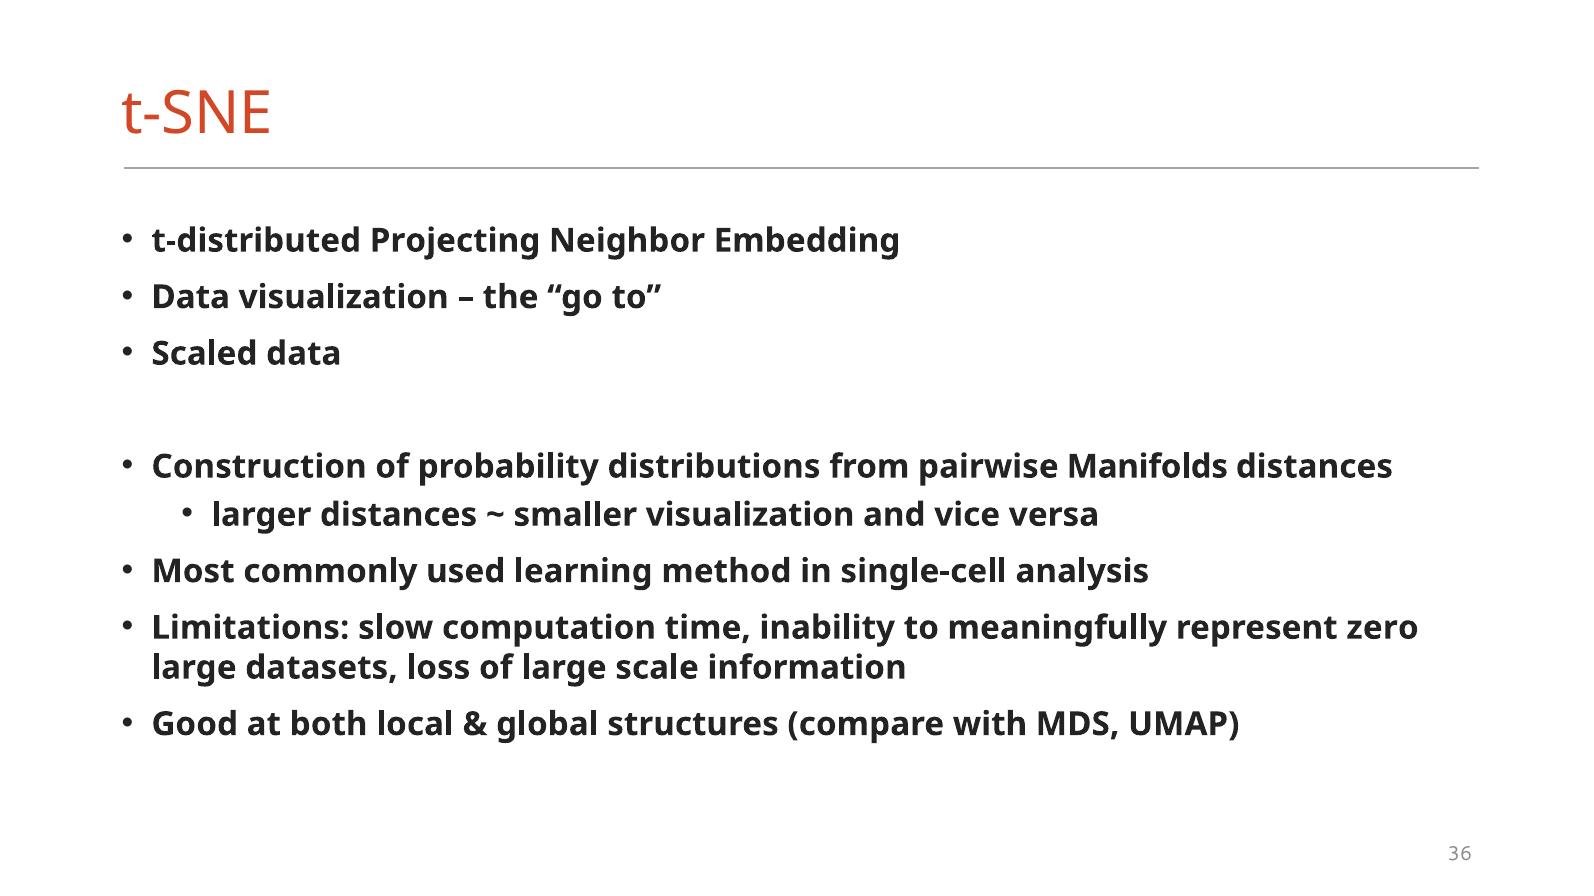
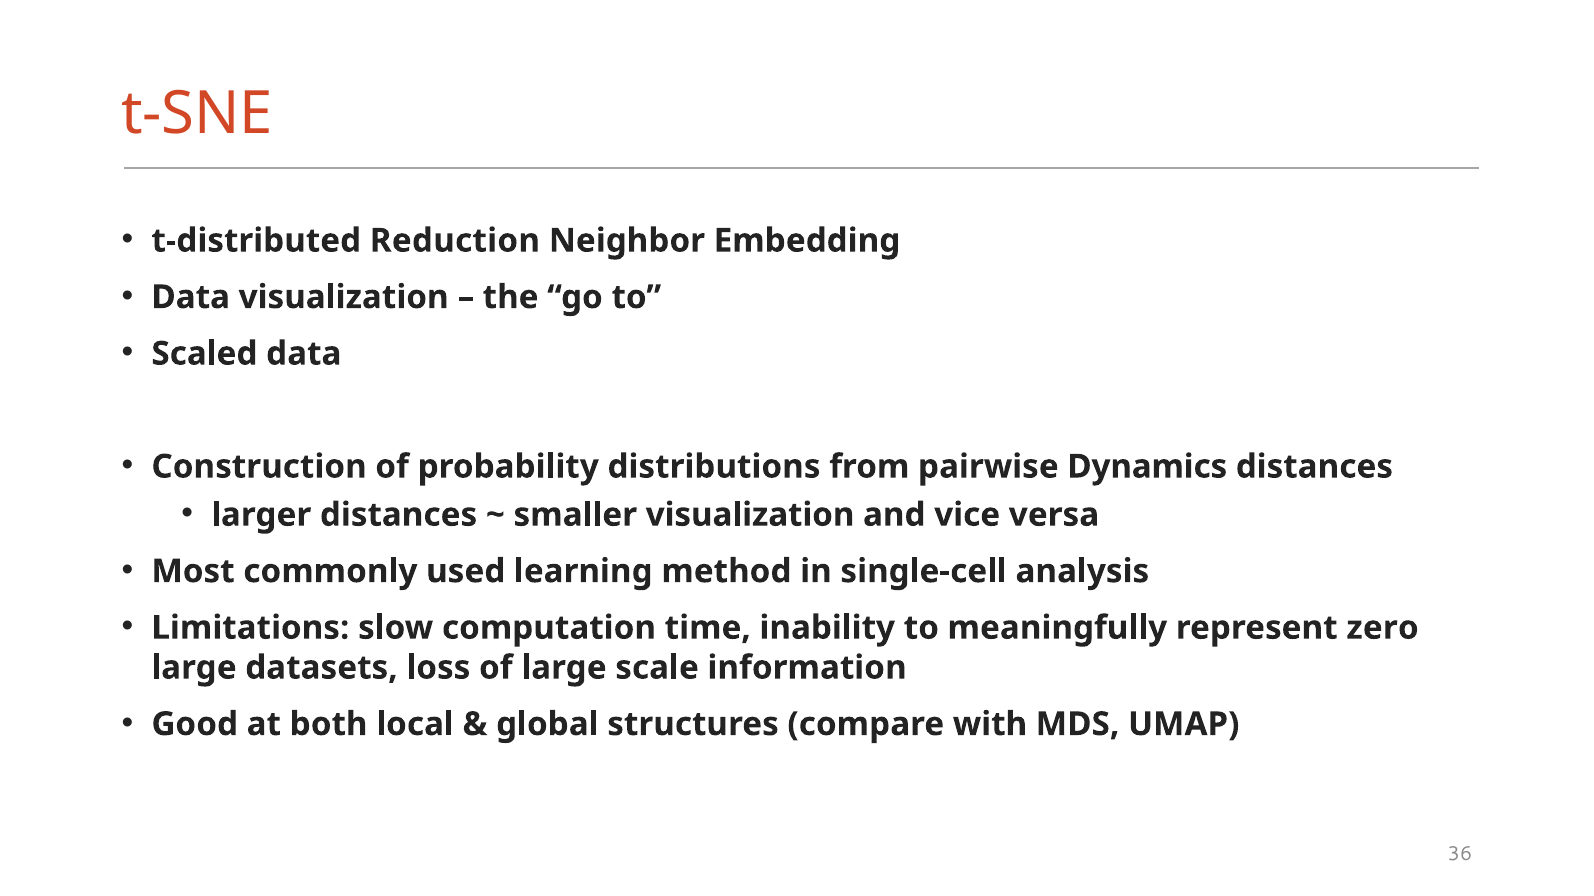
Projecting: Projecting -> Reduction (455, 241)
Manifolds: Manifolds -> Dynamics (1147, 467)
